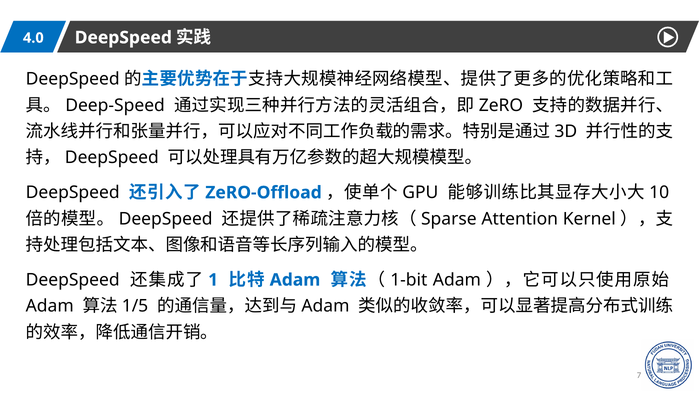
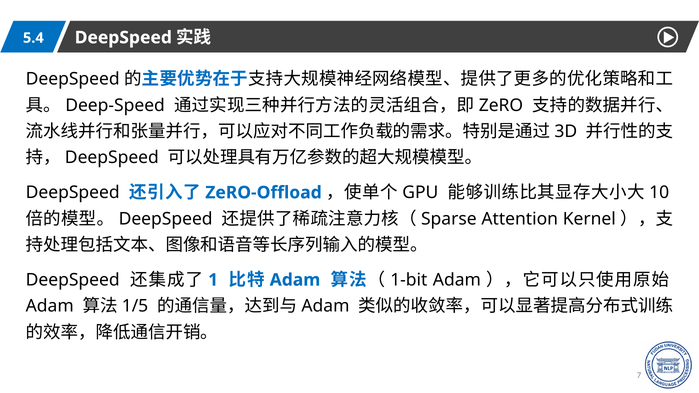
4.0: 4.0 -> 5.4 (33, 38)
